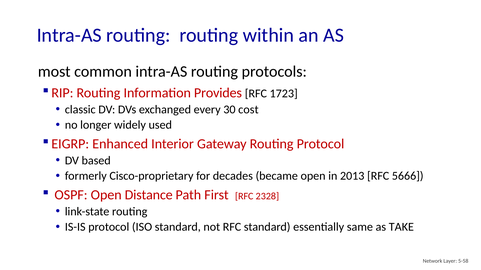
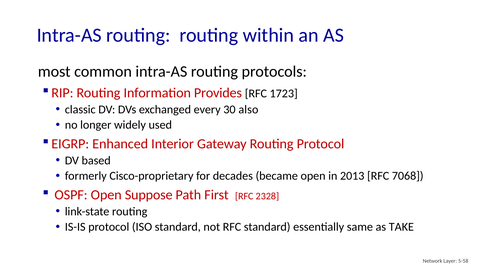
cost: cost -> also (248, 110)
5666: 5666 -> 7068 (408, 176)
Distance: Distance -> Suppose (149, 195)
